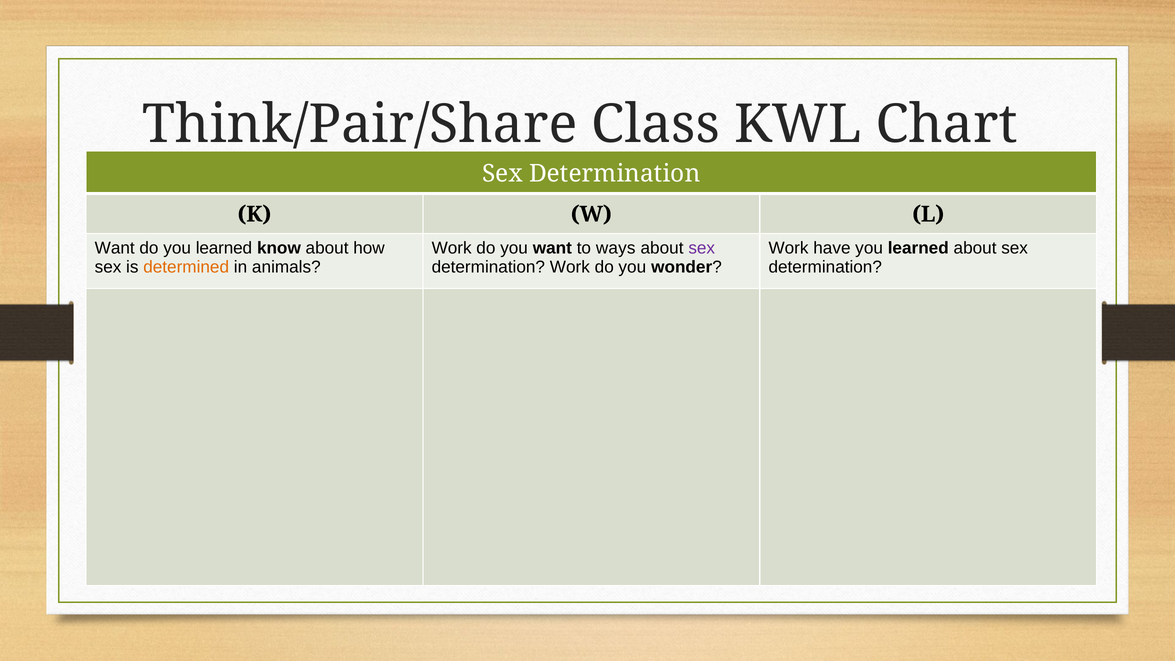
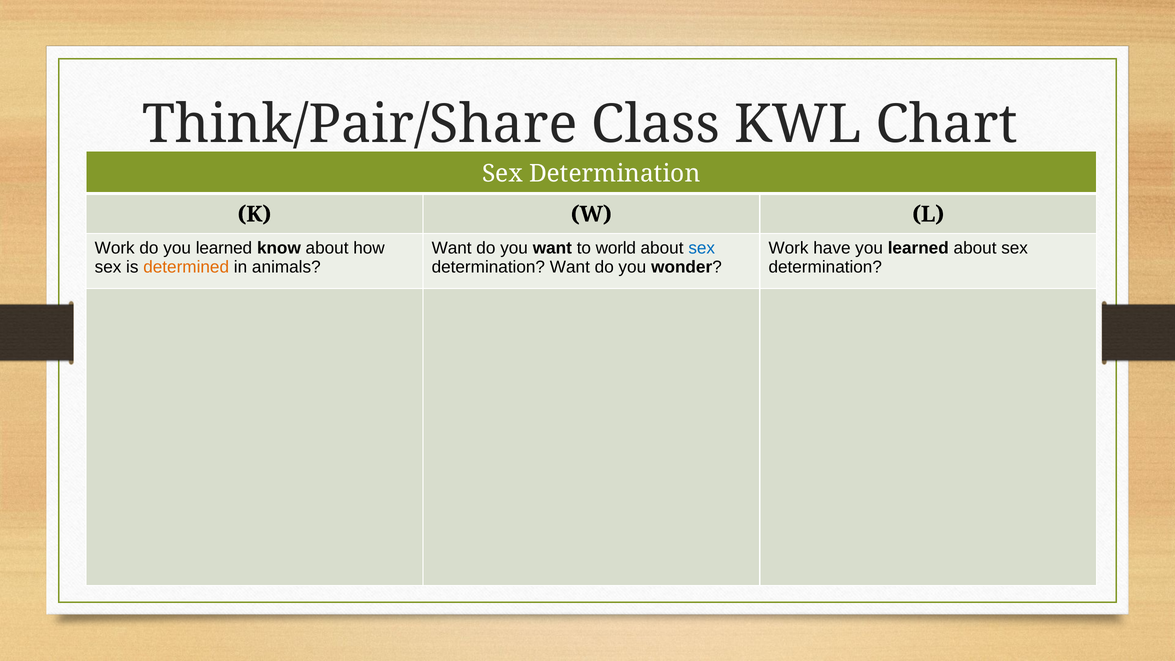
Want: Want -> Work (115, 248)
Work: Work -> Want (452, 248)
ways: ways -> world (616, 248)
sex colour: purple -> blue (702, 248)
determination Work: Work -> Want (570, 267)
